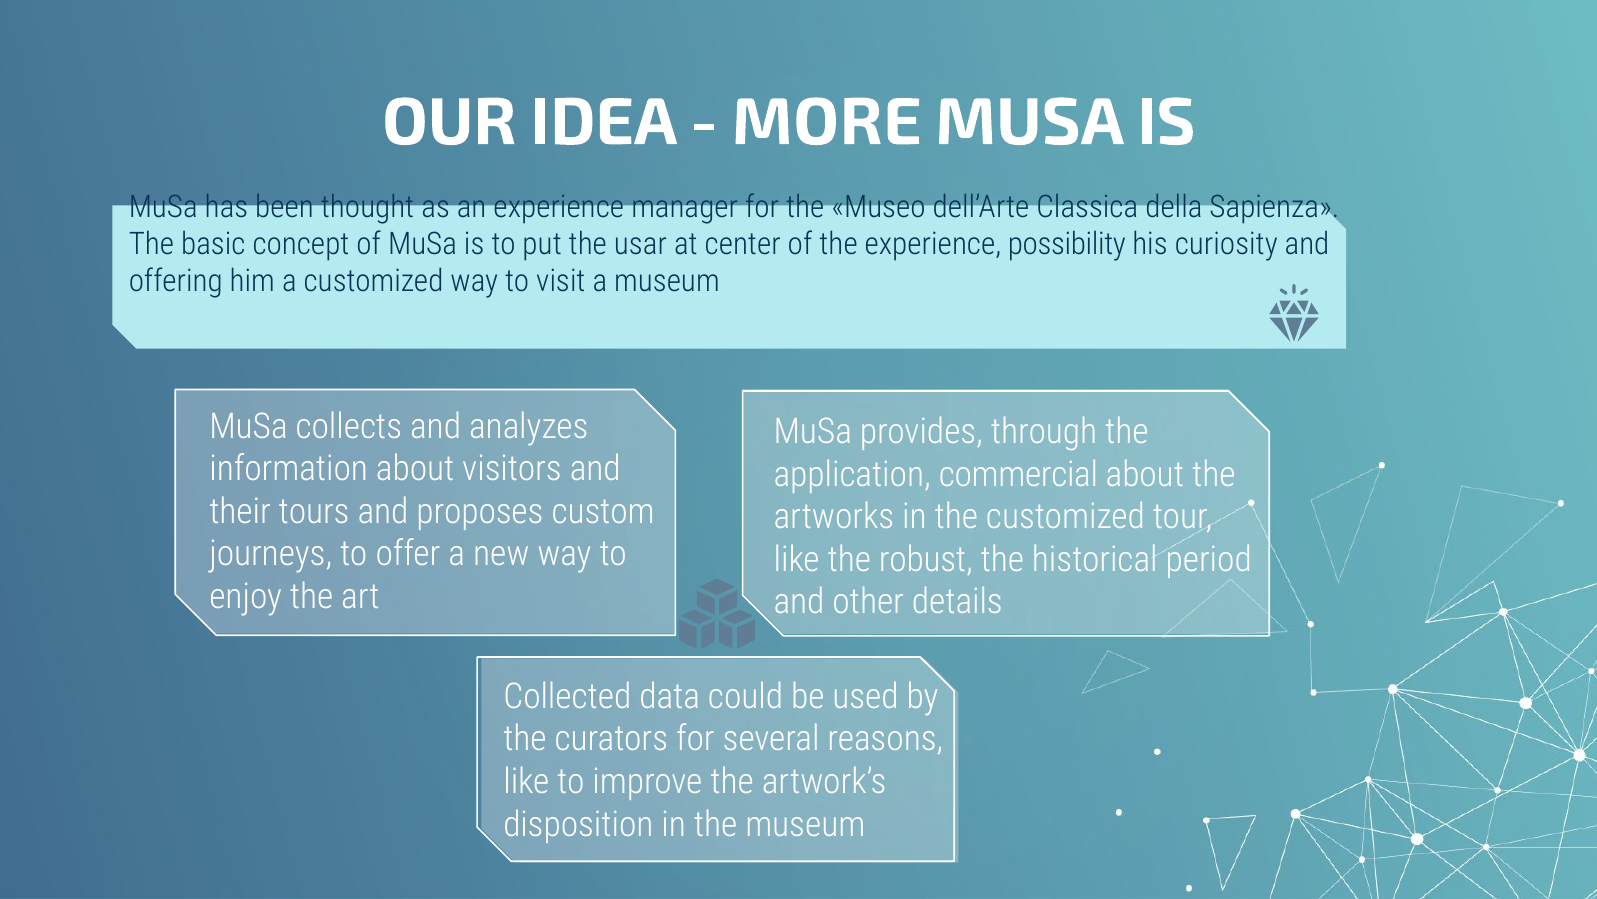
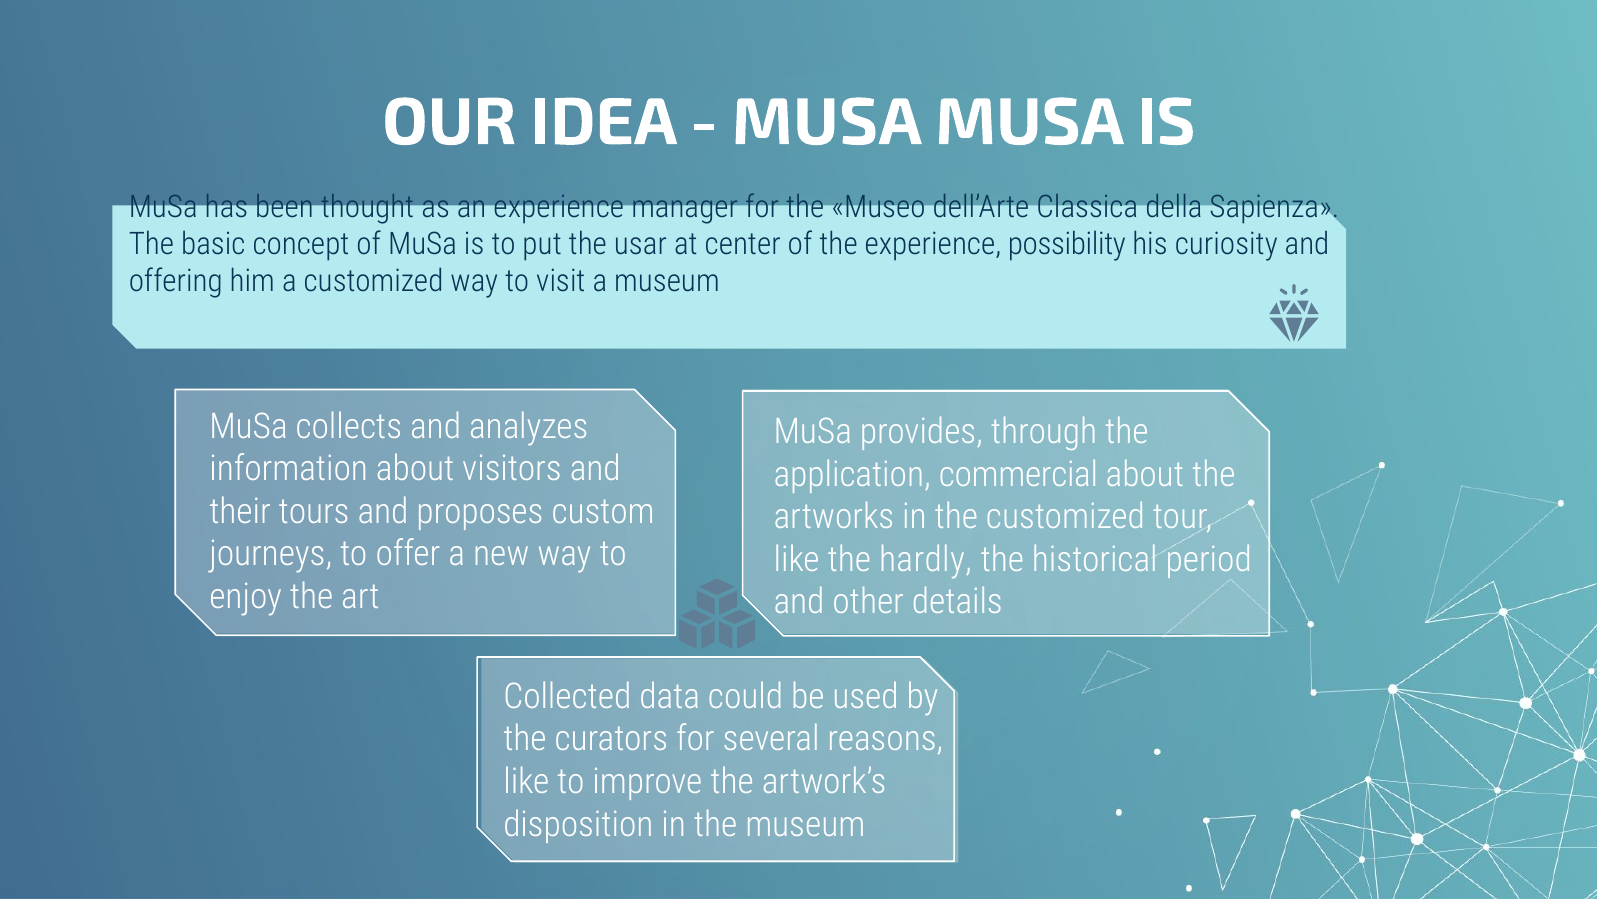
MORE: MORE -> MUSA (827, 122)
robust: robust -> hardly (926, 559)
